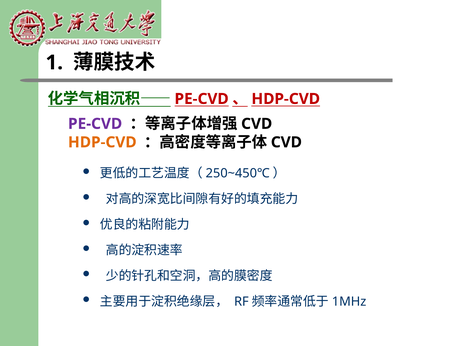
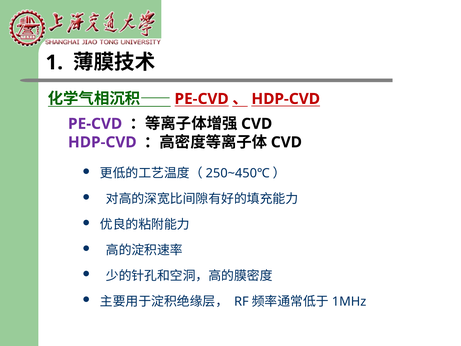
HDP-CVD colour: orange -> purple (102, 142)
